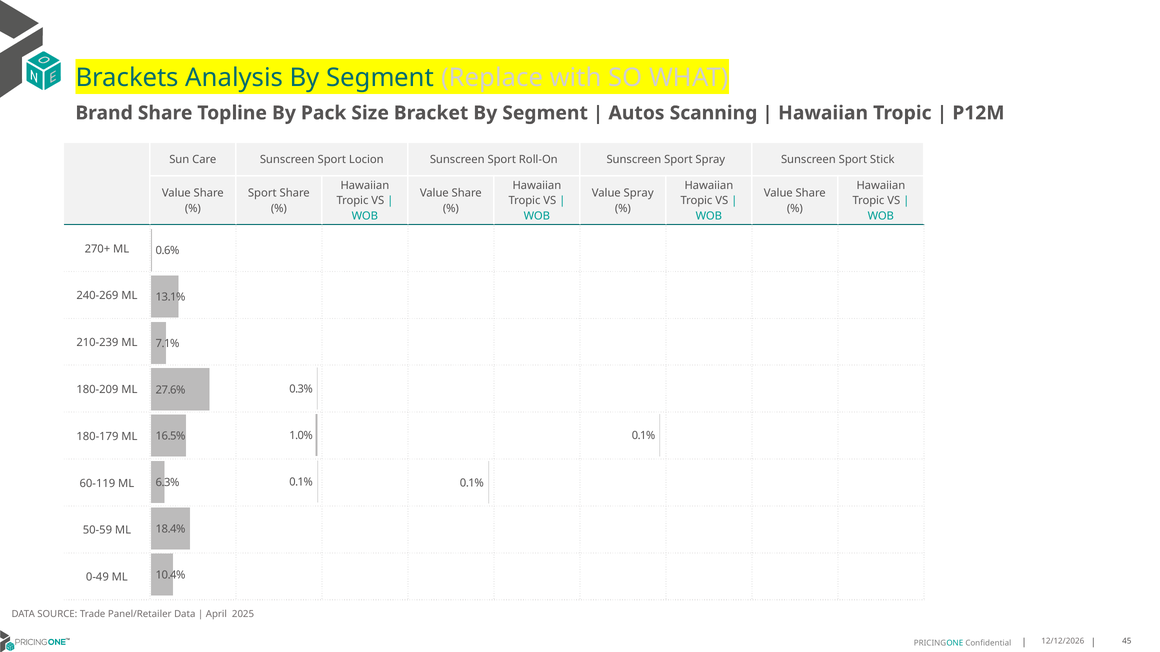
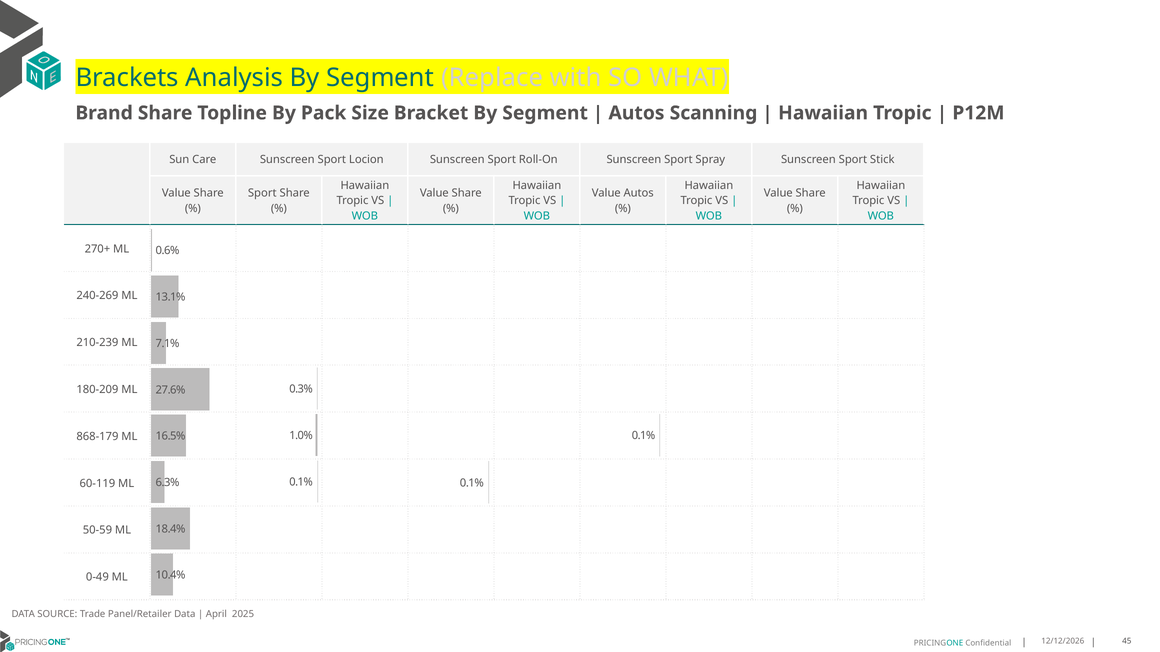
Value Spray: Spray -> Autos (639, 193)
180-179: 180-179 -> 868-179 (97, 437)
